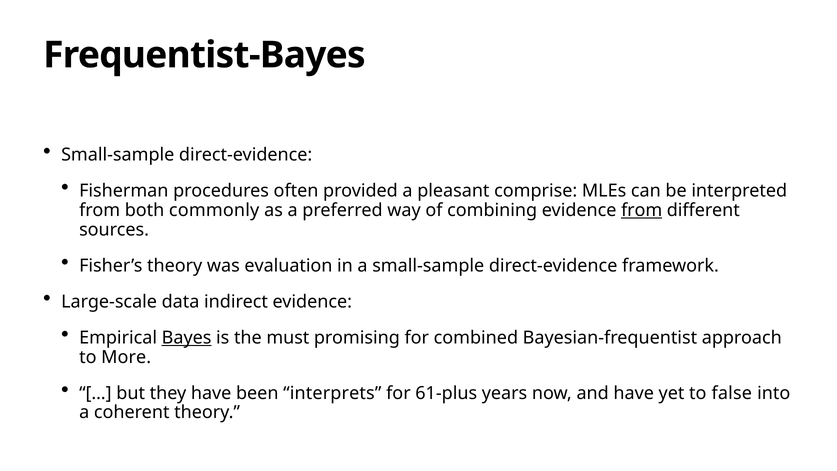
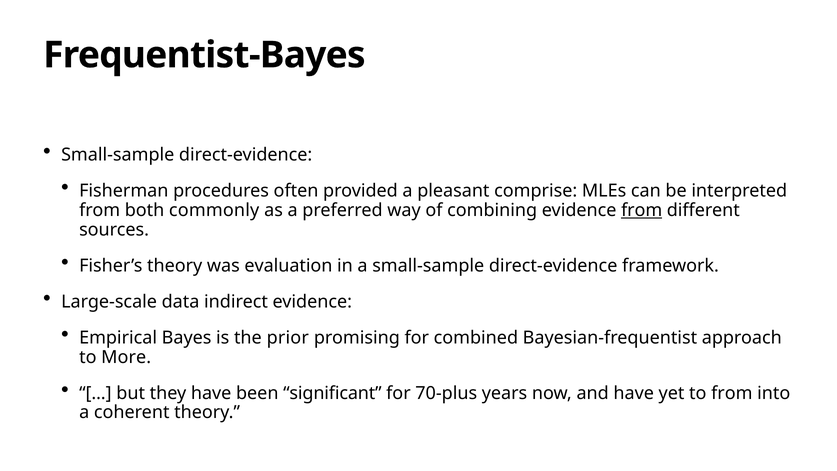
Bayes underline: present -> none (187, 337)
must: must -> prior (288, 337)
interprets: interprets -> significant (332, 393)
61-plus: 61-plus -> 70-plus (446, 393)
to false: false -> from (732, 393)
